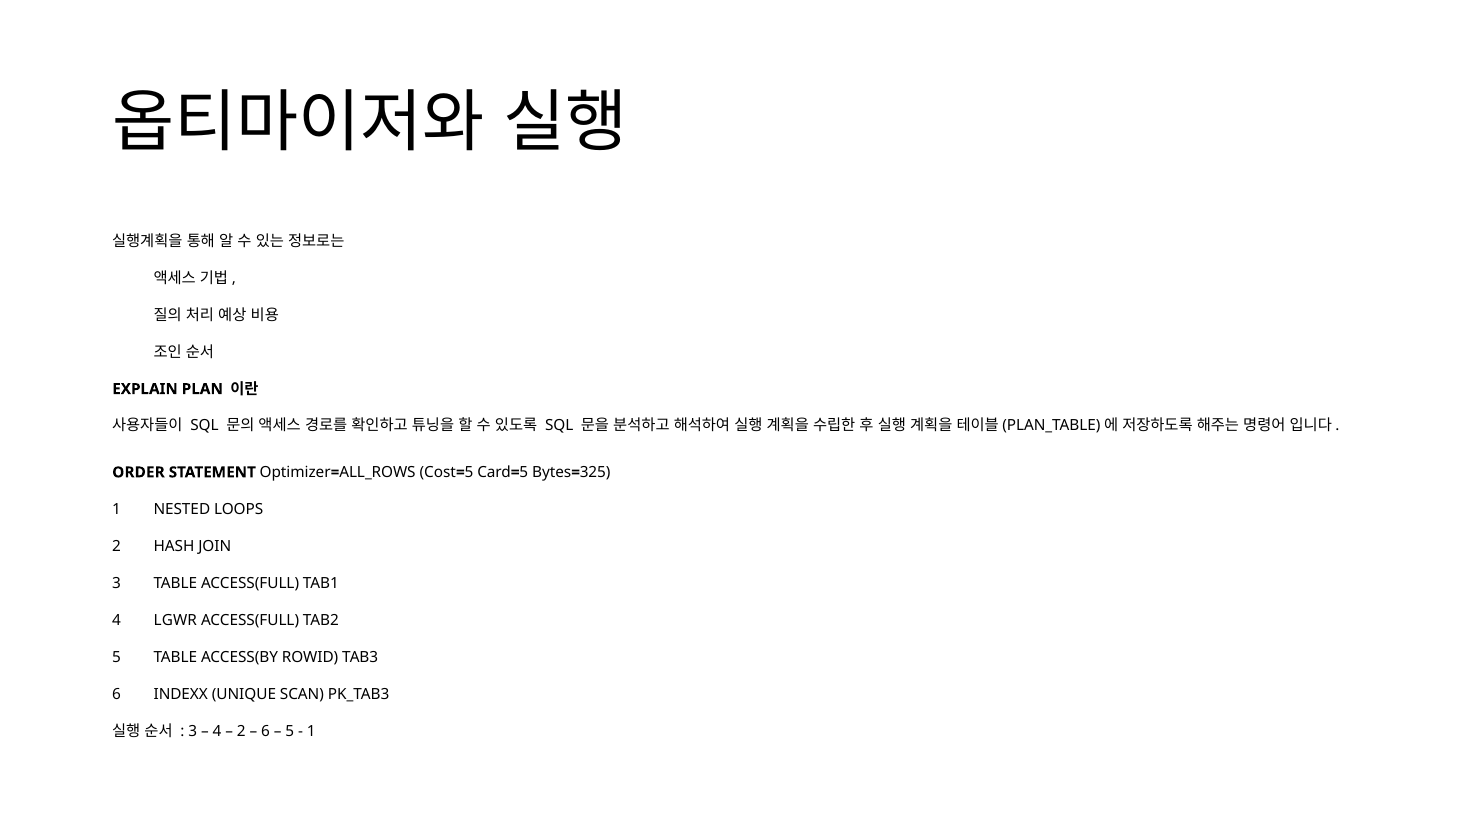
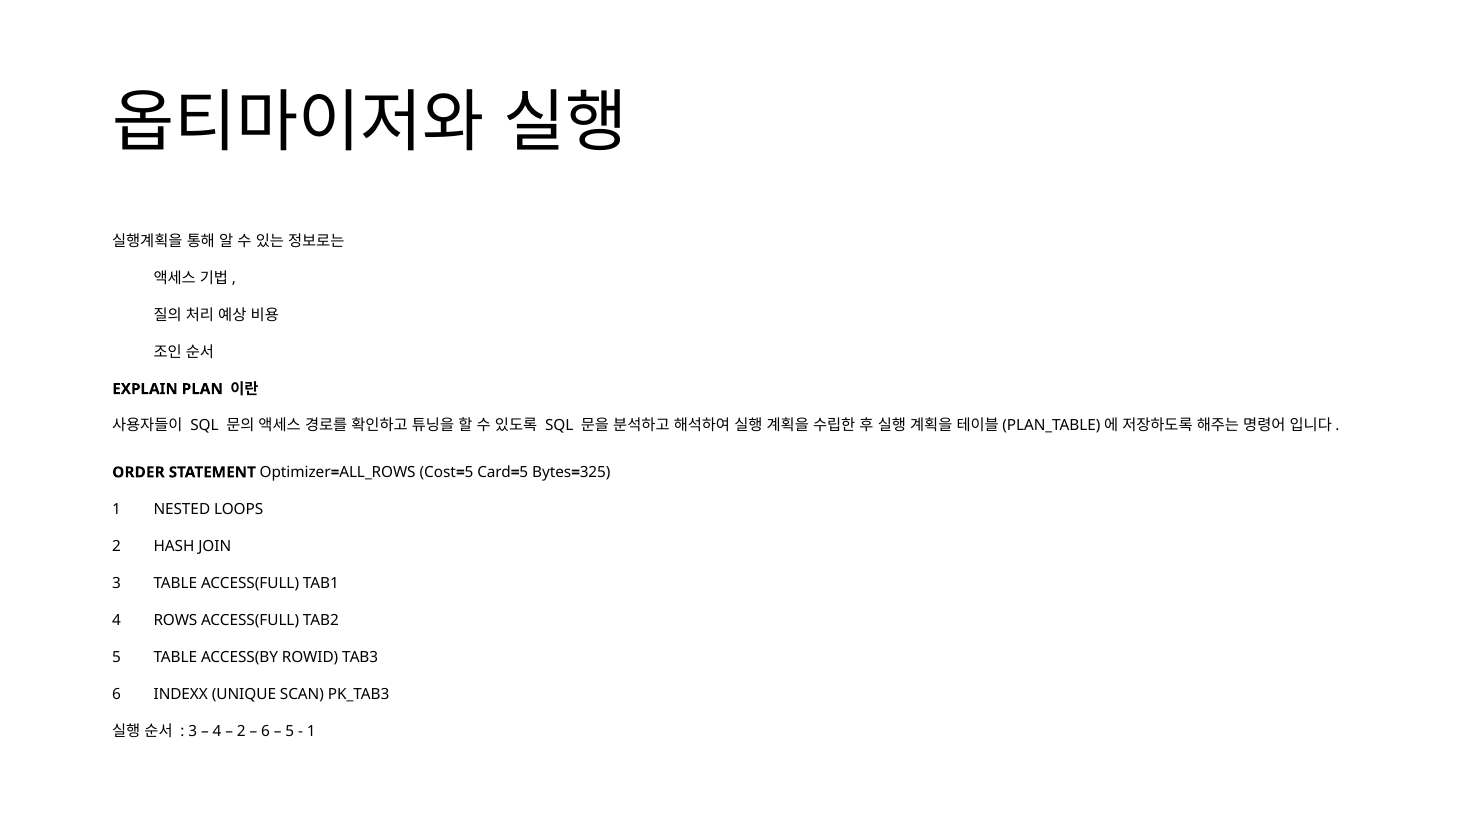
LGWR: LGWR -> ROWS (175, 620)
